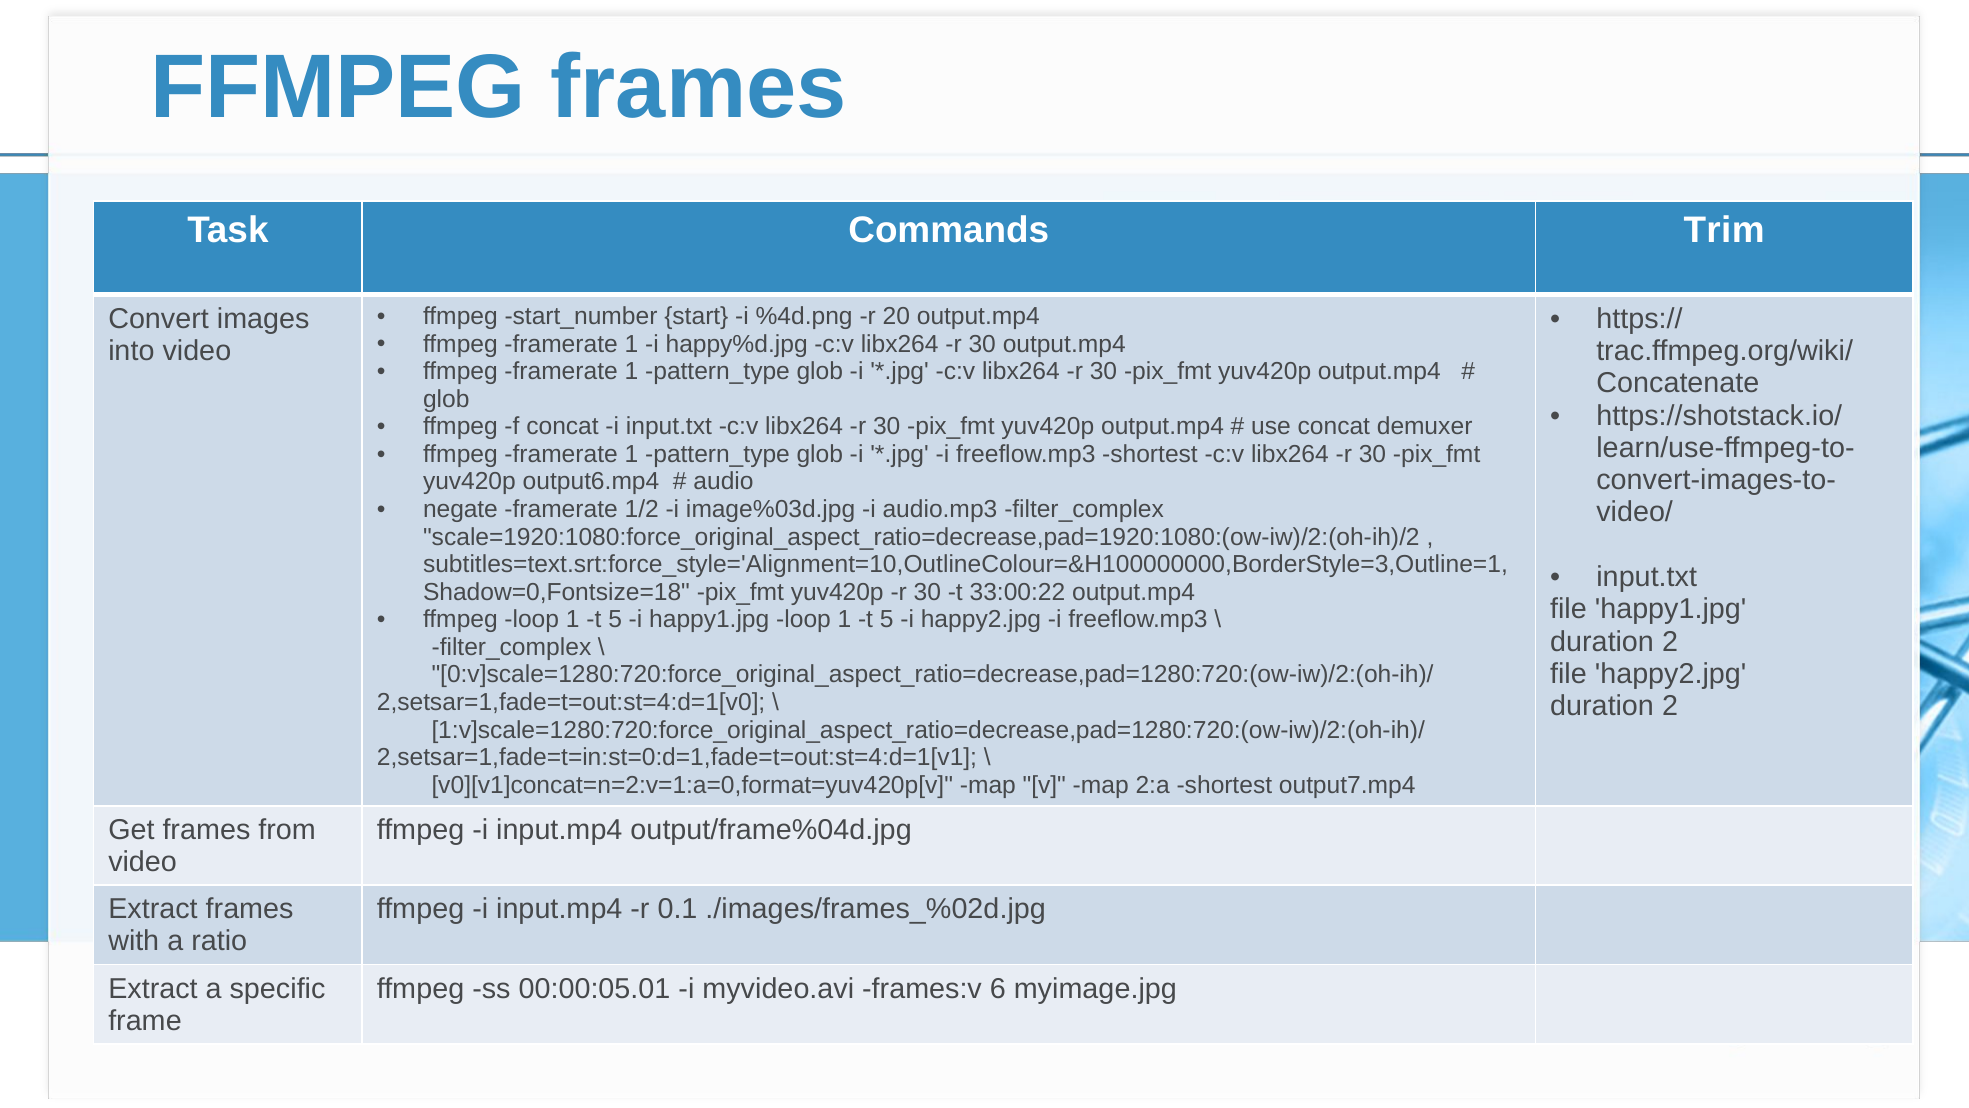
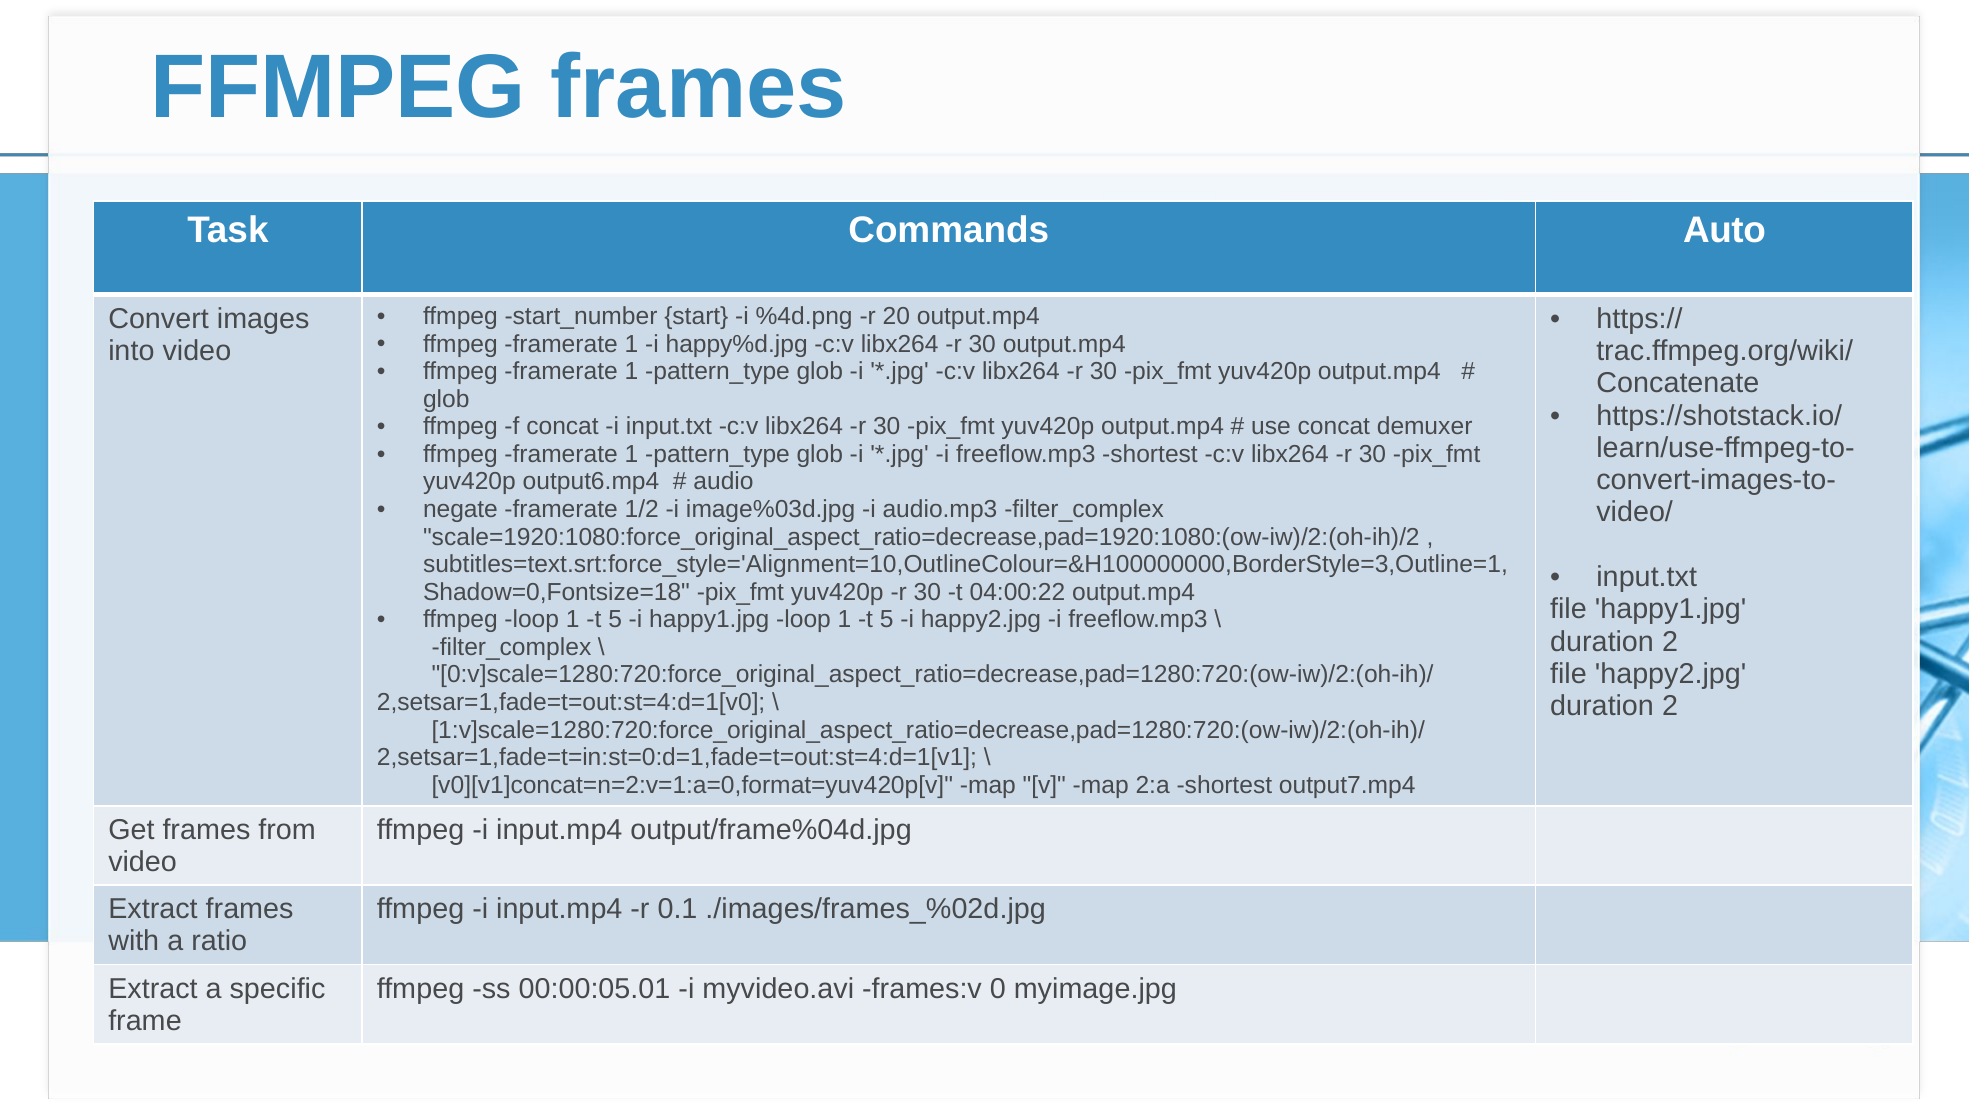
Trim: Trim -> Auto (1724, 230)
33:00:22: 33:00:22 -> 04:00:22 (1017, 592)
6: 6 -> 0 (998, 988)
